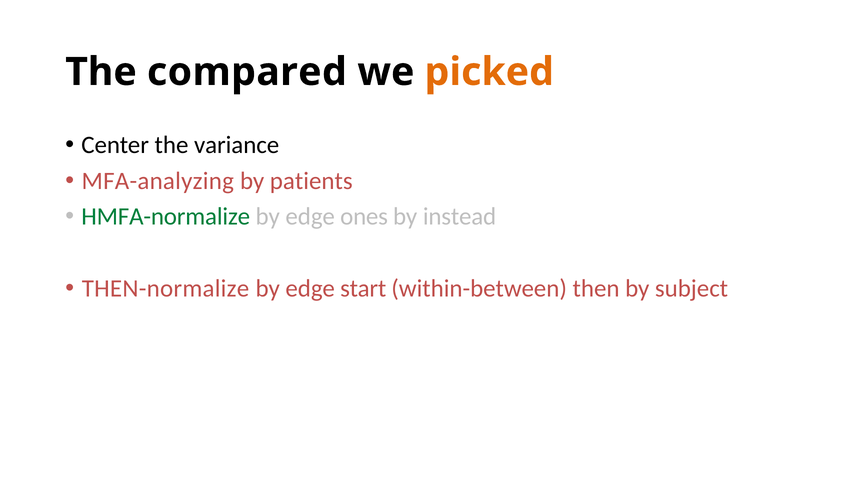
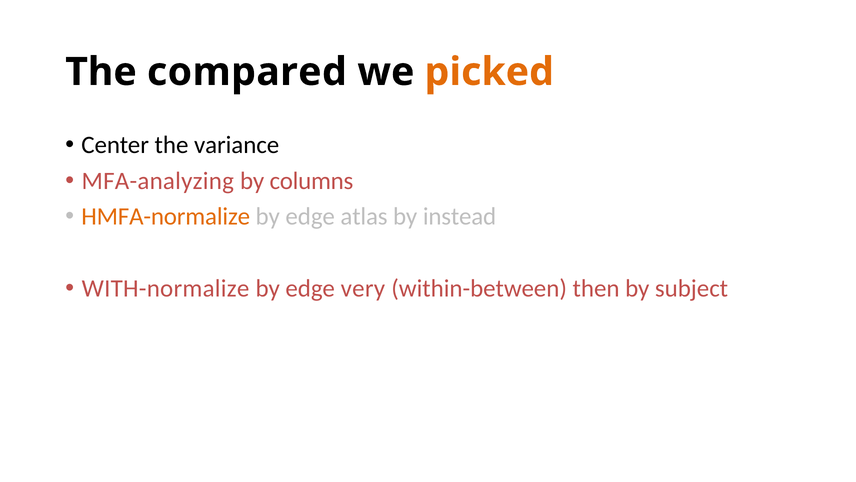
patients: patients -> columns (311, 181)
HMFA-normalize colour: green -> orange (166, 217)
ones: ones -> atlas (364, 217)
THEN-normalize: THEN-normalize -> WITH-normalize (166, 288)
start: start -> very (363, 288)
